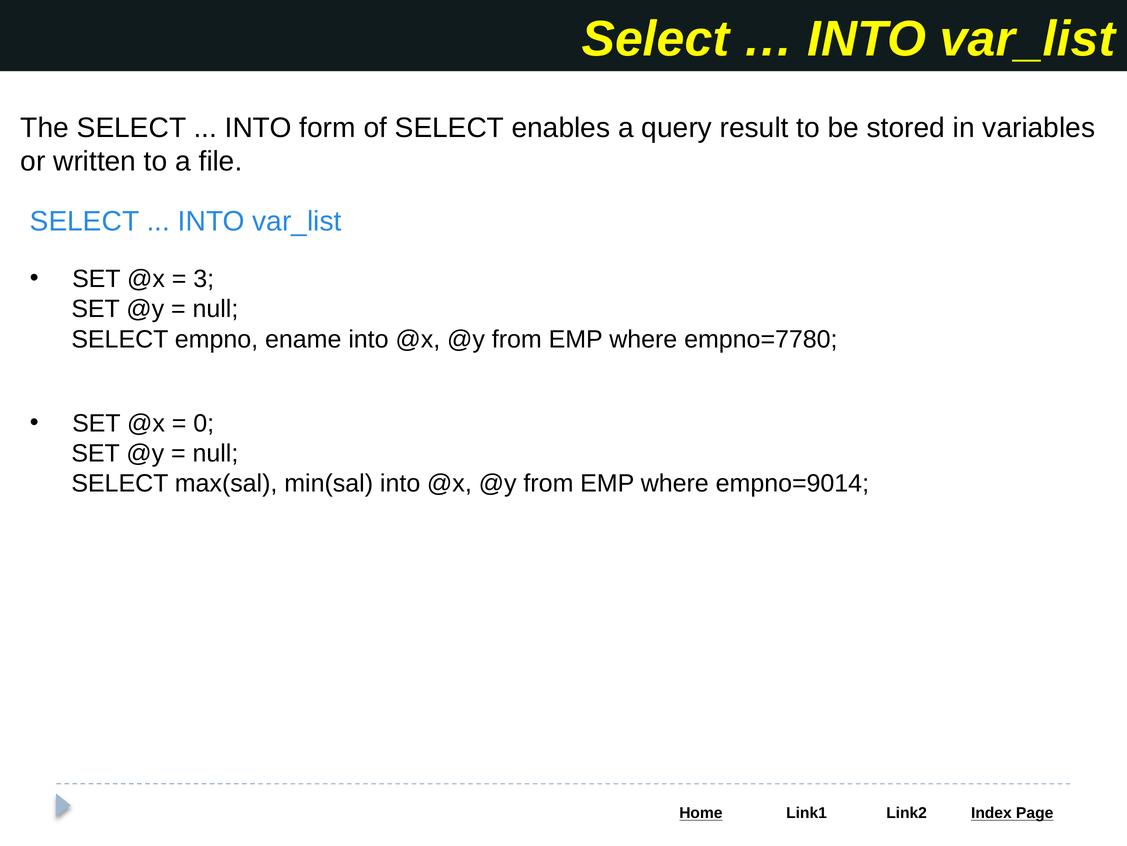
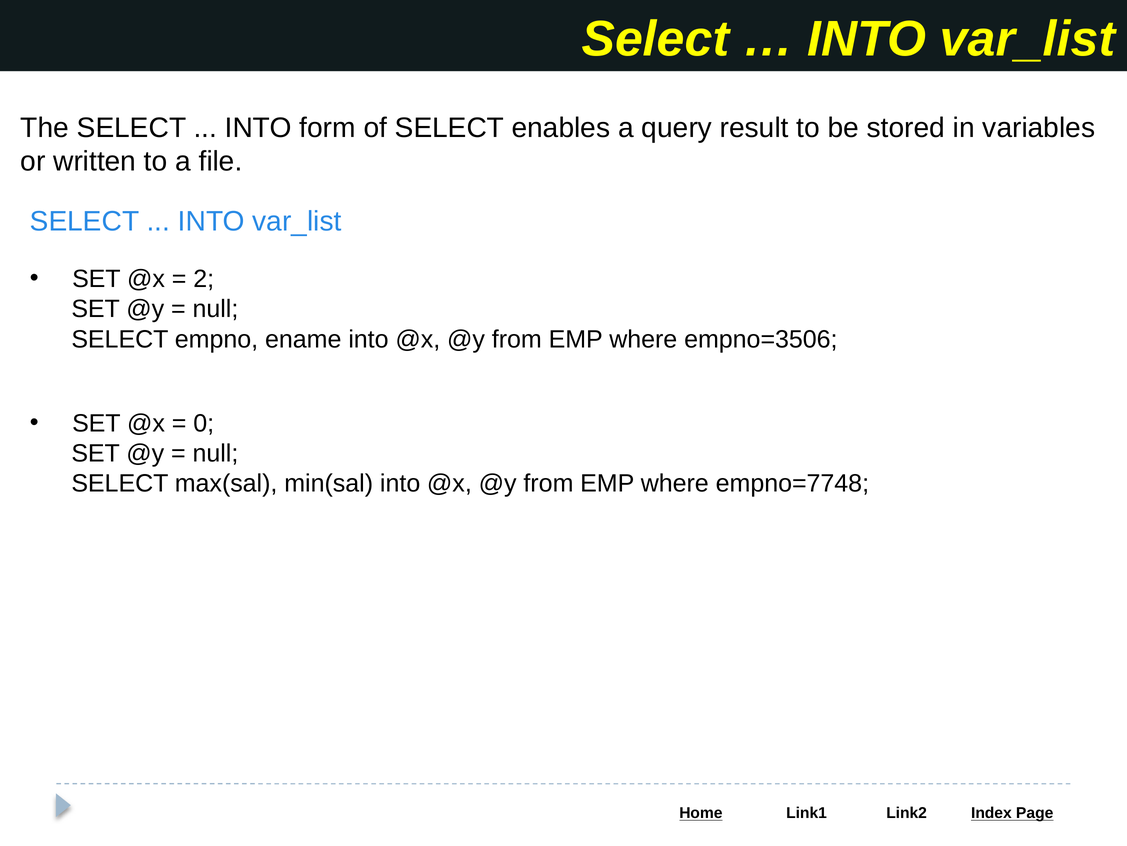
3: 3 -> 2 (204, 279)
empno=7780: empno=7780 -> empno=3506 (761, 339)
empno=9014: empno=9014 -> empno=7748 (792, 483)
